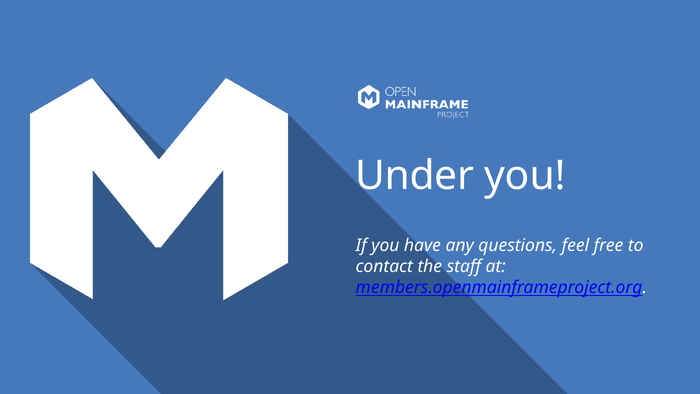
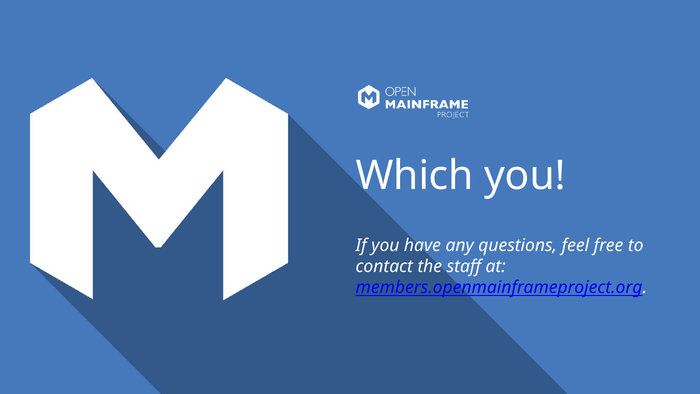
Under: Under -> Which (415, 176)
